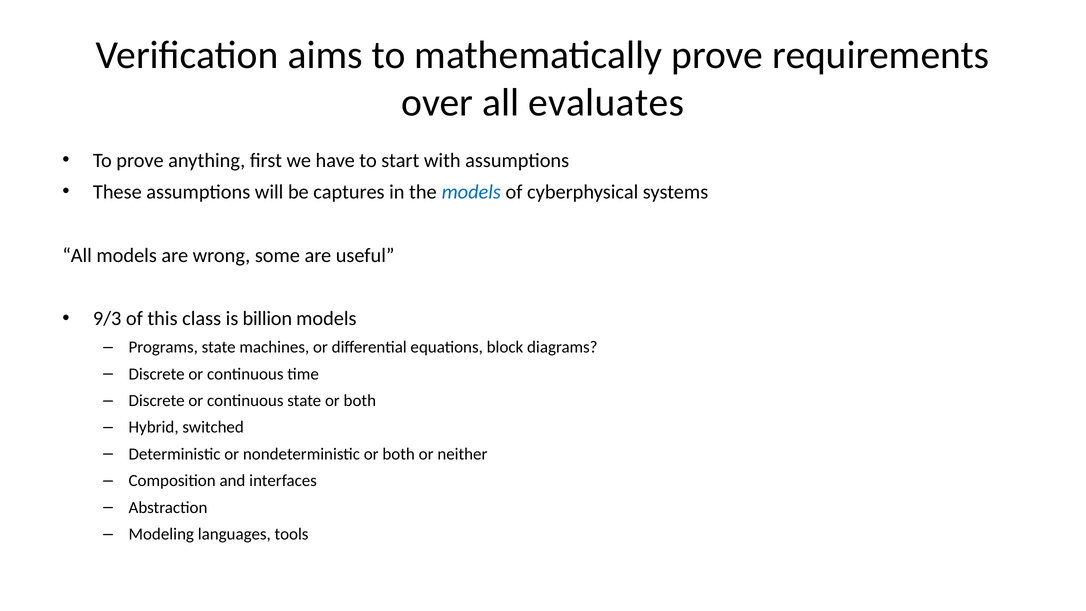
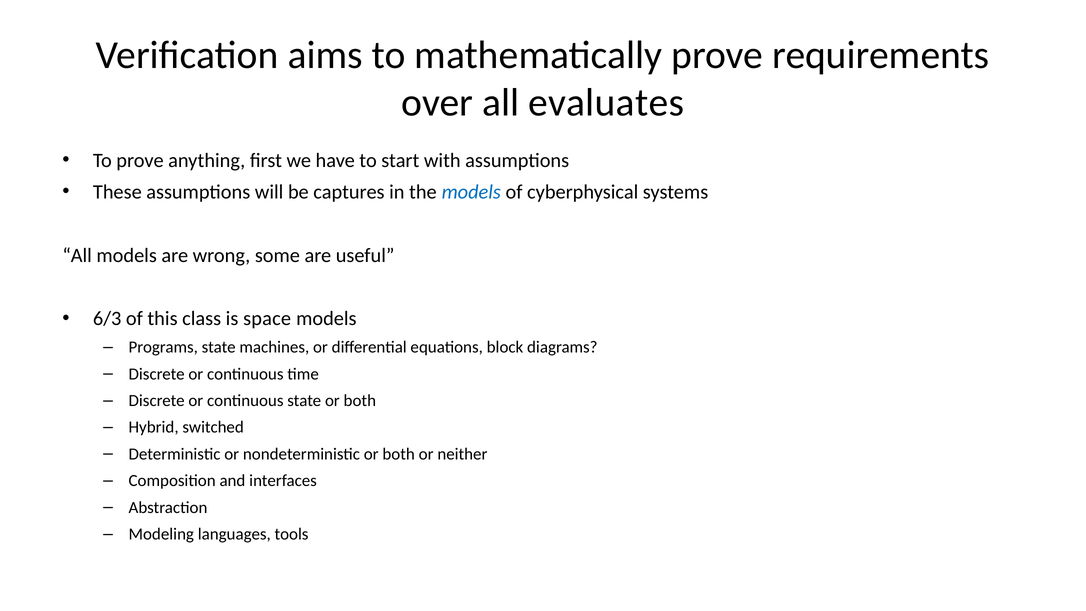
9/3: 9/3 -> 6/3 (107, 319)
billion: billion -> space (267, 319)
